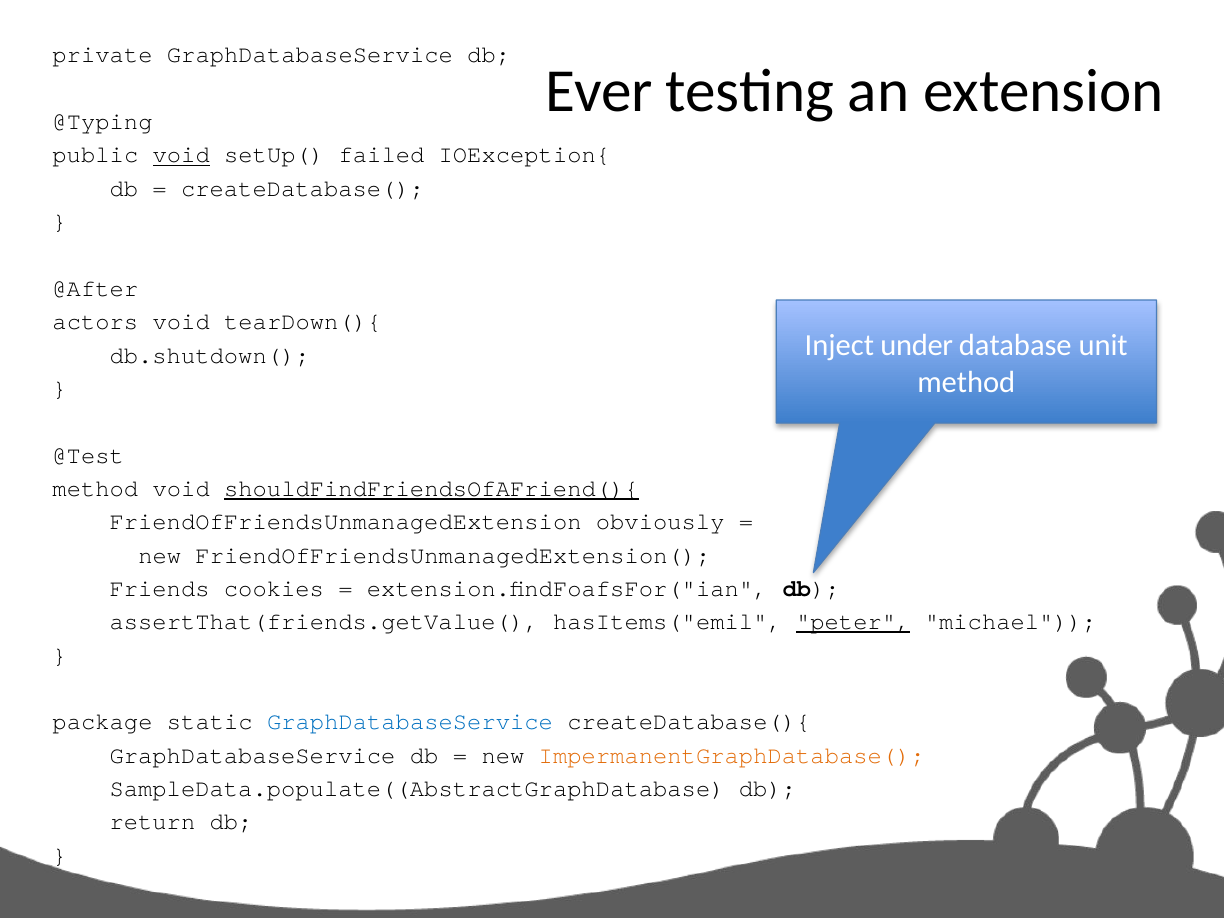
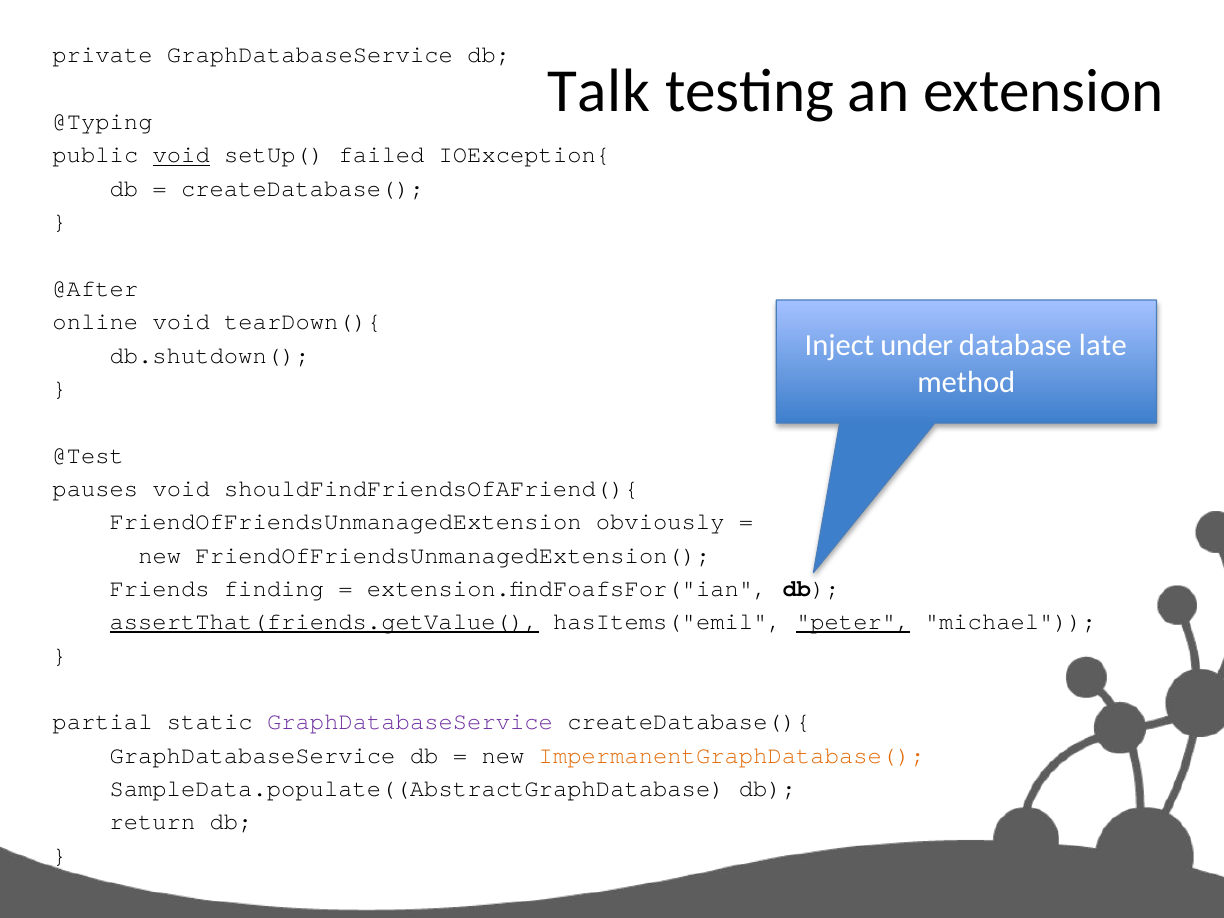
Ever: Ever -> Talk (599, 92)
actors: actors -> online (95, 322)
unit: unit -> late (1103, 345)
method: method -> pauses (95, 489)
shouldFindFriendsOfAFriend(){ underline: present -> none (431, 489)
cookies: cookies -> finding (274, 589)
assertThat(friends.getValue( underline: none -> present (324, 622)
package: package -> partial (103, 722)
GraphDatabaseService colour: blue -> purple (410, 722)
